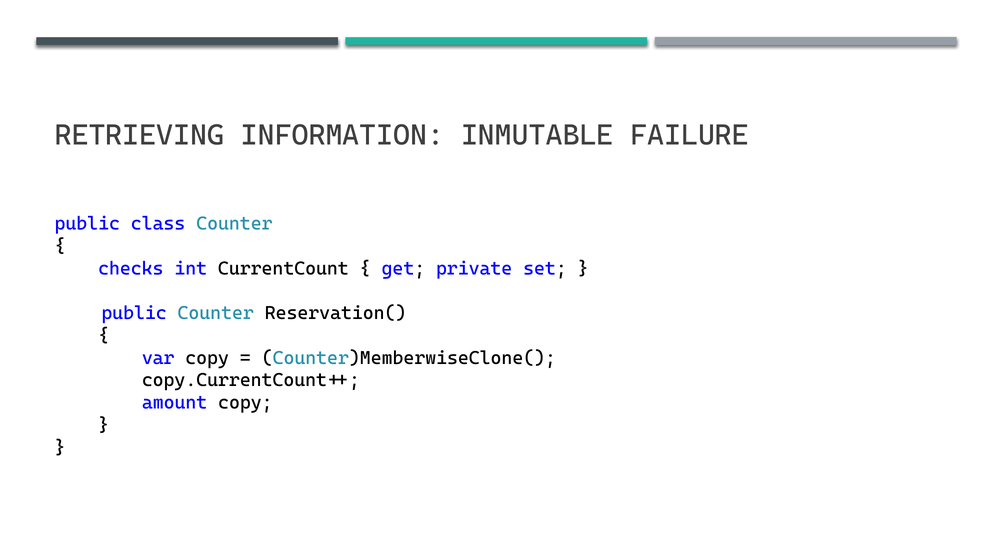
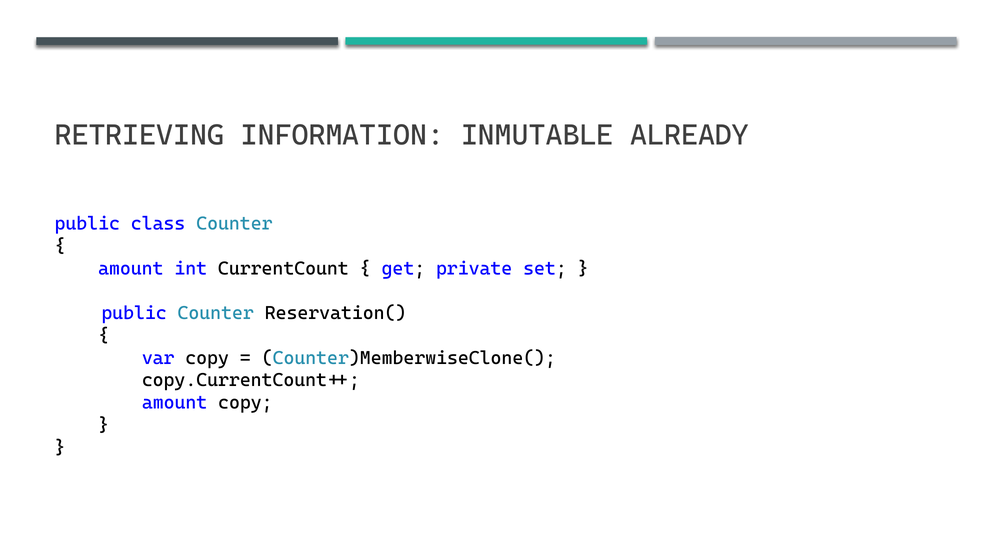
FAILURE: FAILURE -> ALREADY (690, 135)
checks: checks -> amount (131, 268)
